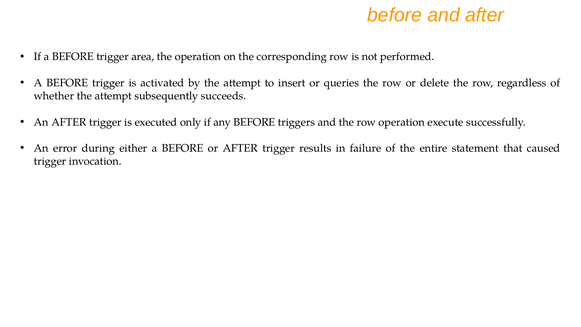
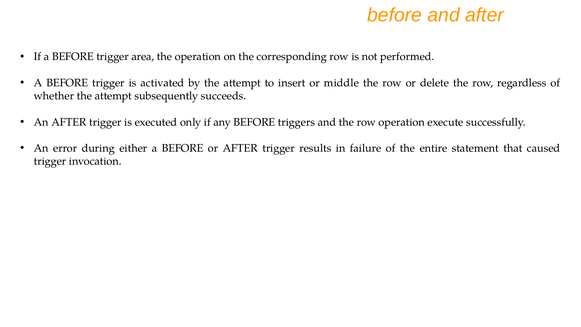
queries: queries -> middle (341, 83)
